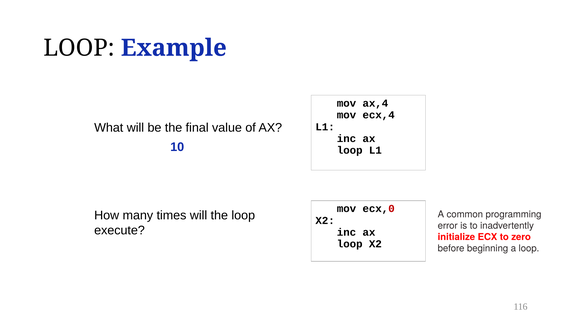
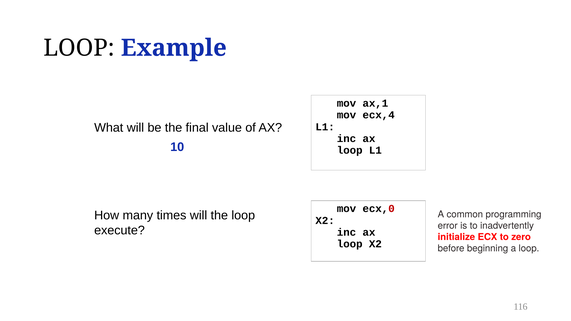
ax,4: ax,4 -> ax,1 (375, 103)
